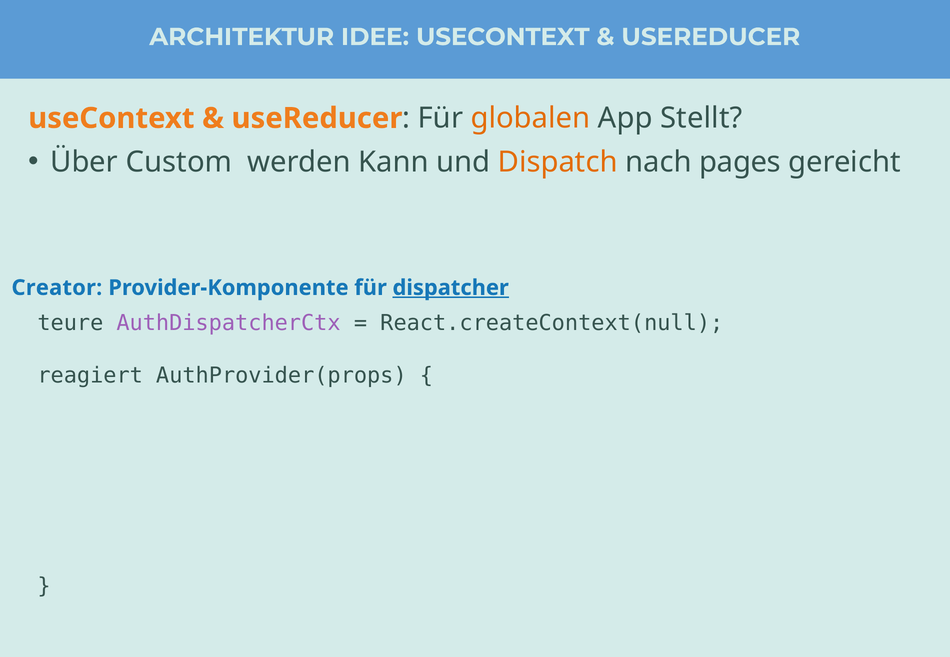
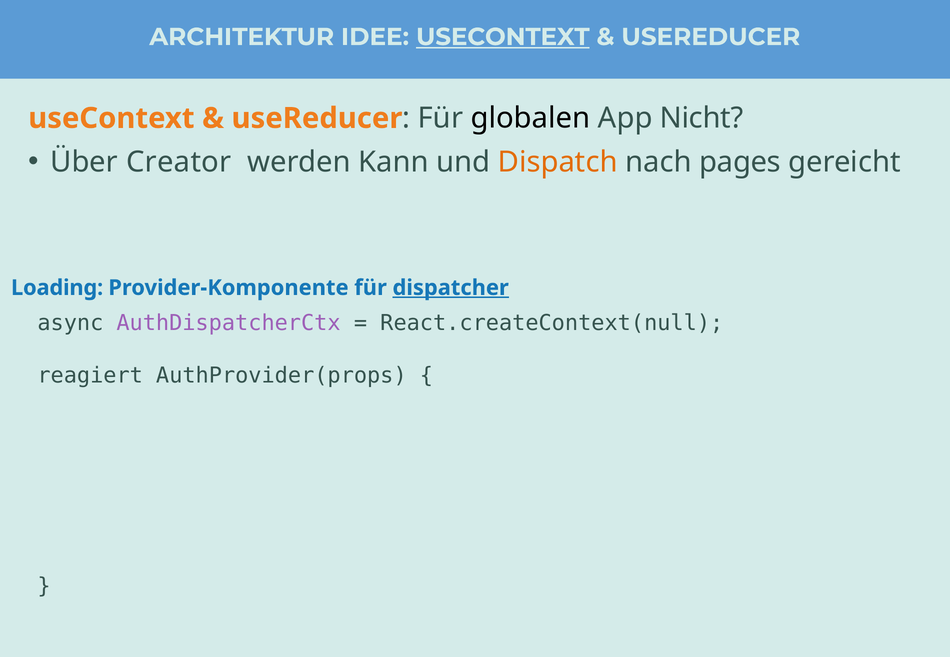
USECONTEXT underline: none -> present (503, 37)
globalen colour: orange -> black (530, 118)
Stellt: Stellt -> Nicht (702, 118)
Custom: Custom -> Creator (179, 162)
Creator: Creator -> Loading (57, 288)
teure: teure -> async (70, 323)
